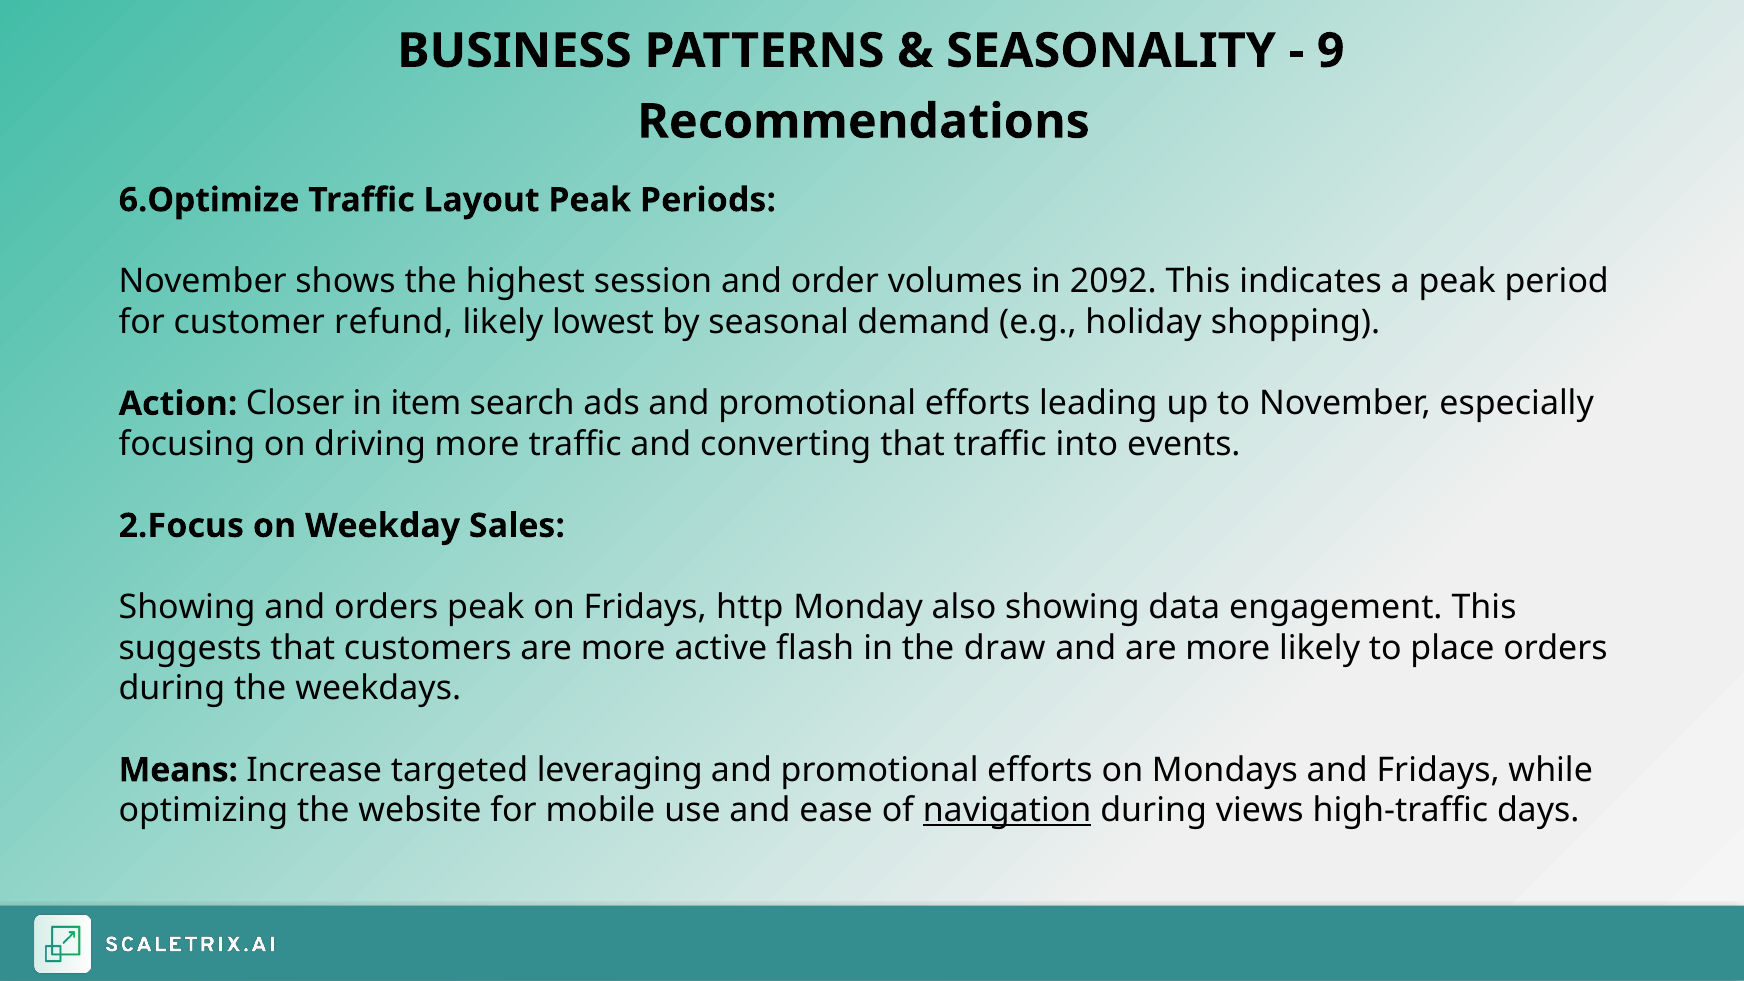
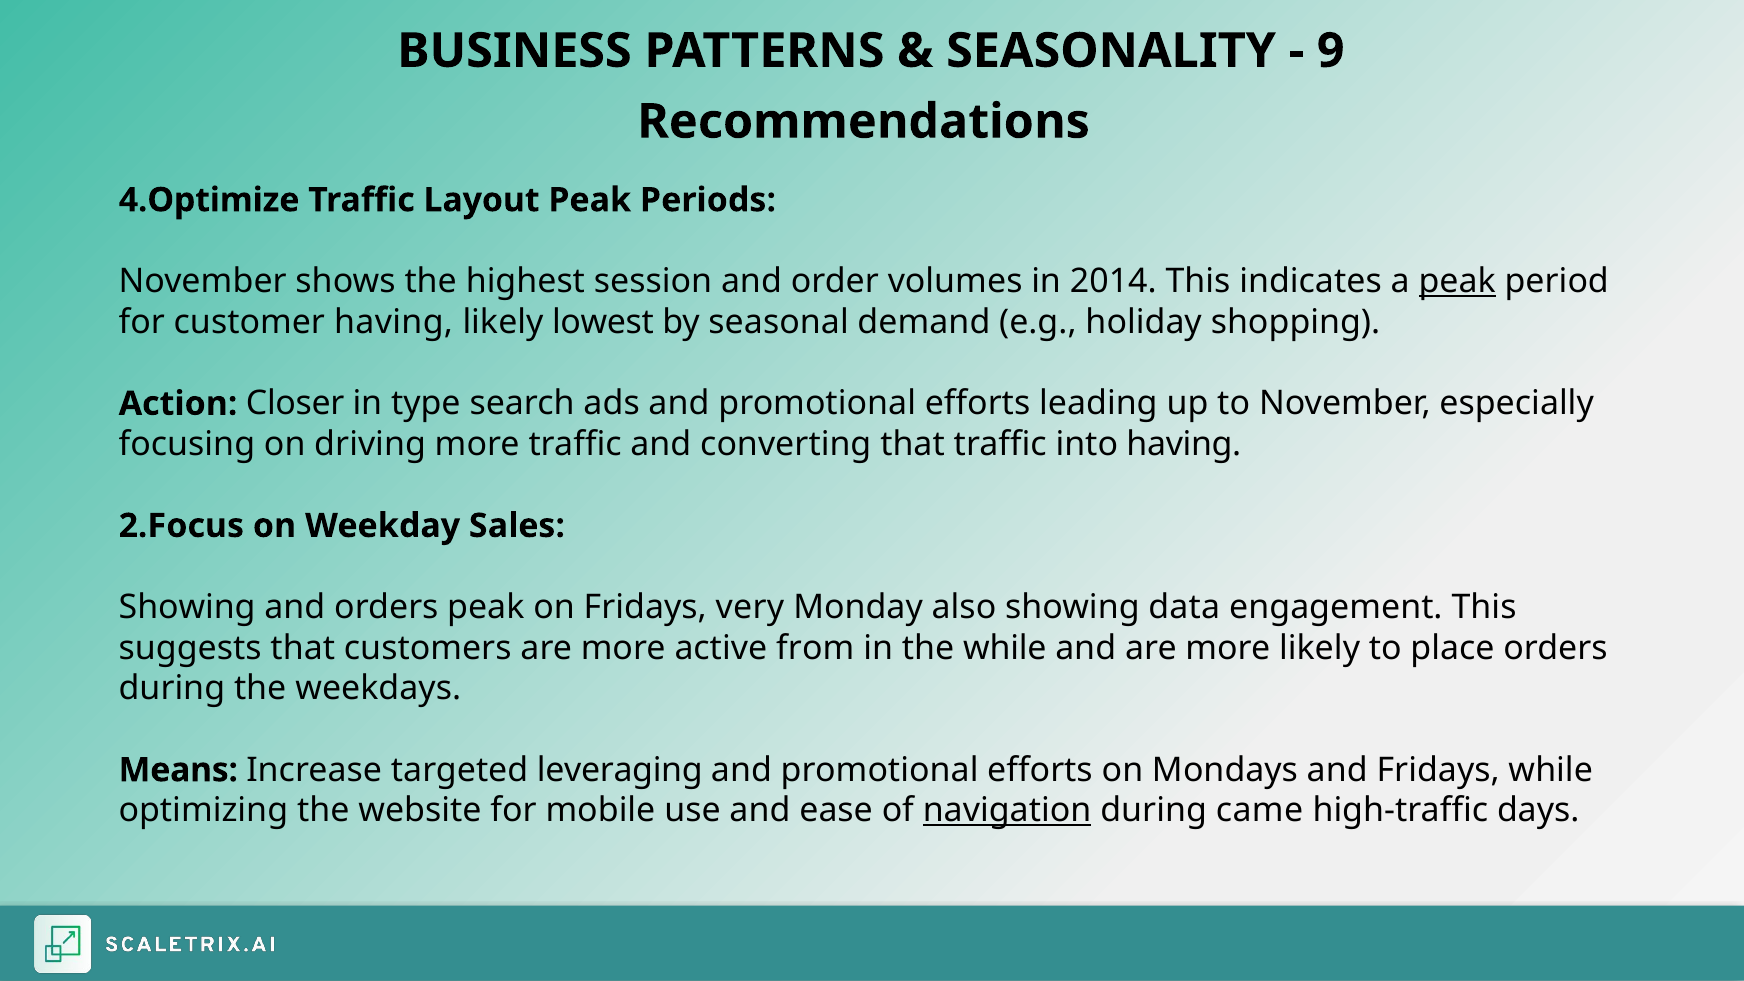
6.Optimize: 6.Optimize -> 4.Optimize (209, 200)
2092: 2092 -> 2014 (1113, 282)
peak underline: none -> present (1457, 282)
customer refund: refund -> having (394, 322)
item: item -> type (426, 404)
into events: events -> having (1184, 444)
http: http -> very (750, 607)
flash: flash -> from (815, 648)
the draw: draw -> while (1005, 648)
views: views -> came (1260, 811)
